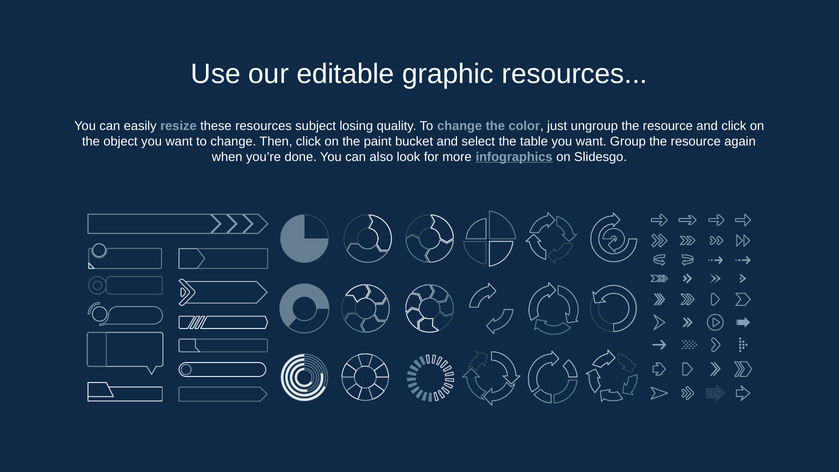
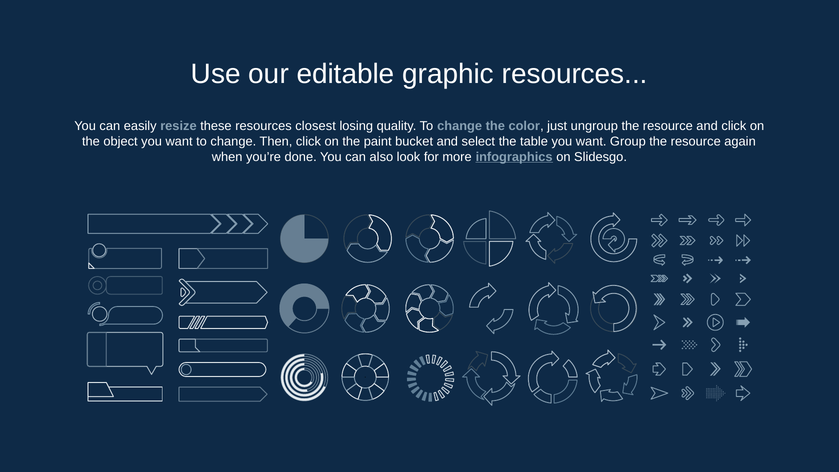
subject: subject -> closest (316, 126)
